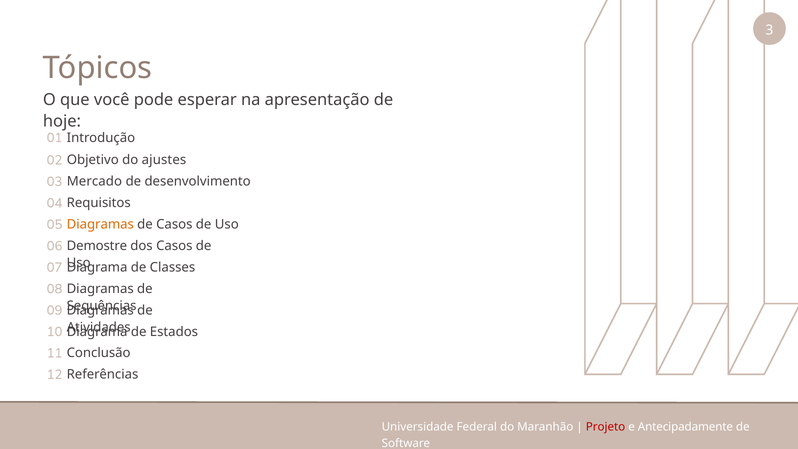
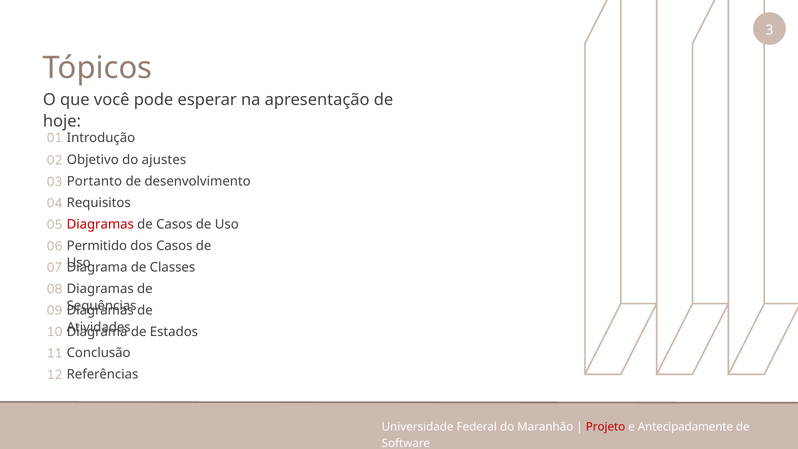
Mercado: Mercado -> Portanto (94, 181)
Diagramas colour: orange -> red (100, 224)
Demostre: Demostre -> Permitido (97, 246)
